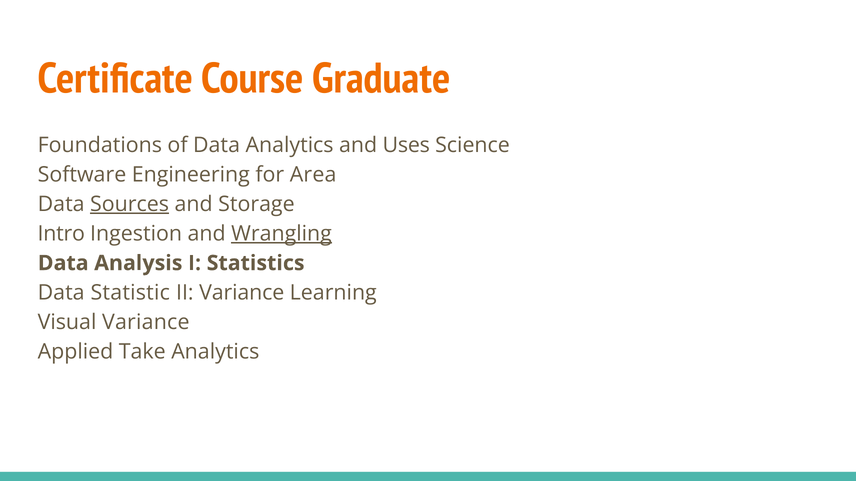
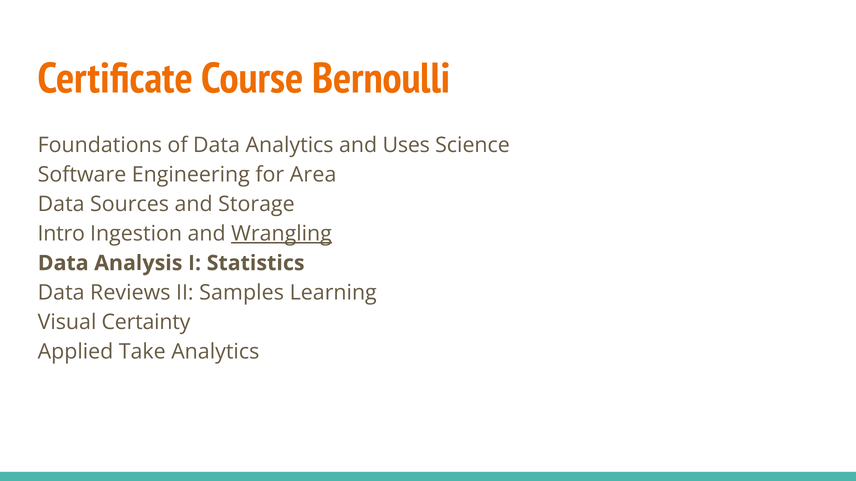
Graduate: Graduate -> Bernoulli (381, 79)
Sources underline: present -> none (130, 204)
Statistic: Statistic -> Reviews (130, 293)
II Variance: Variance -> Samples (242, 293)
Visual Variance: Variance -> Certainty (146, 322)
